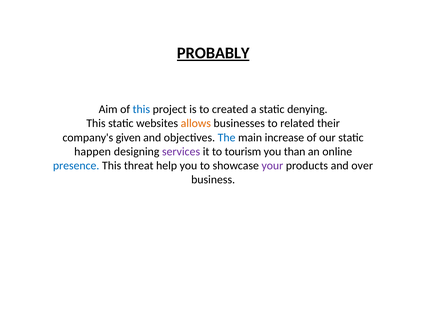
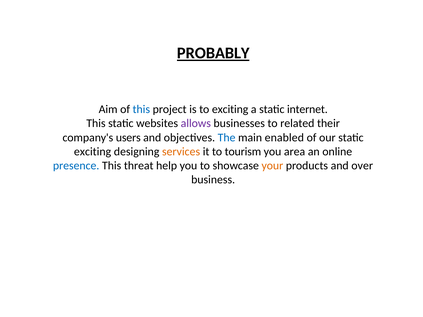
to created: created -> exciting (230, 109)
denying: denying -> internet (307, 109)
allows colour: orange -> purple (196, 123)
given: given -> users (128, 138)
increase: increase -> enabled (284, 138)
happen: happen -> exciting (93, 152)
services colour: purple -> orange (181, 152)
than: than -> area (295, 152)
your colour: purple -> orange (272, 166)
